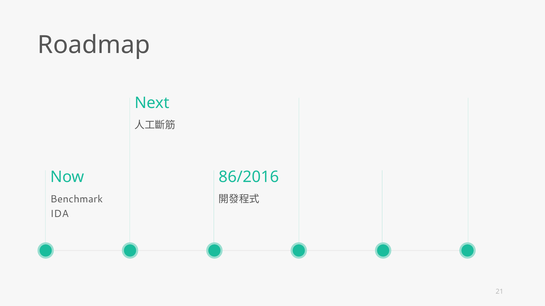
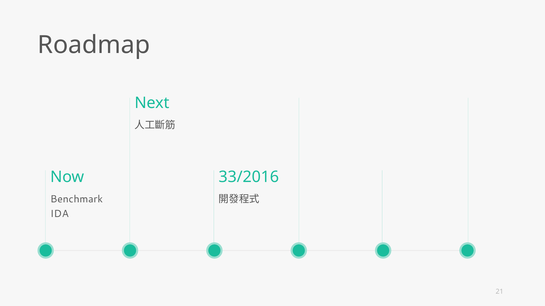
86/2016: 86/2016 -> 33/2016 (249, 177)
